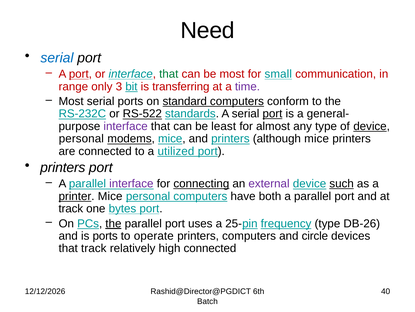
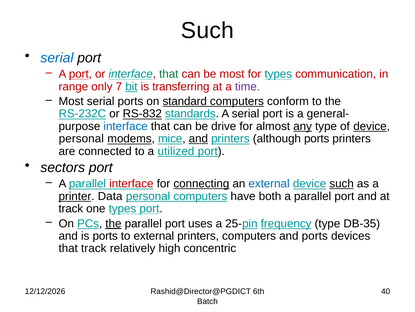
Need: Need -> Such (207, 30)
for small: small -> types (278, 74)
3: 3 -> 7 (119, 86)
RS-522: RS-522 -> RS-832 (142, 114)
port underline: present -> none (272, 114)
interface colour: purple -> blue (126, 126)
least: least -> drive (224, 126)
any underline: none -> present (303, 126)
and underline: none -> present (198, 138)
although mice: mice -> ports (317, 138)
printers: printers -> sectors (63, 167)
interface colour: purple -> red (131, 183)
external colour: purple -> blue (269, 183)
printer Mice: Mice -> Data (110, 196)
one bytes: bytes -> types (122, 208)
DB-26: DB-26 -> DB-35 (362, 223)
to operate: operate -> external (154, 235)
and circle: circle -> ports (315, 235)
high connected: connected -> concentric (210, 248)
